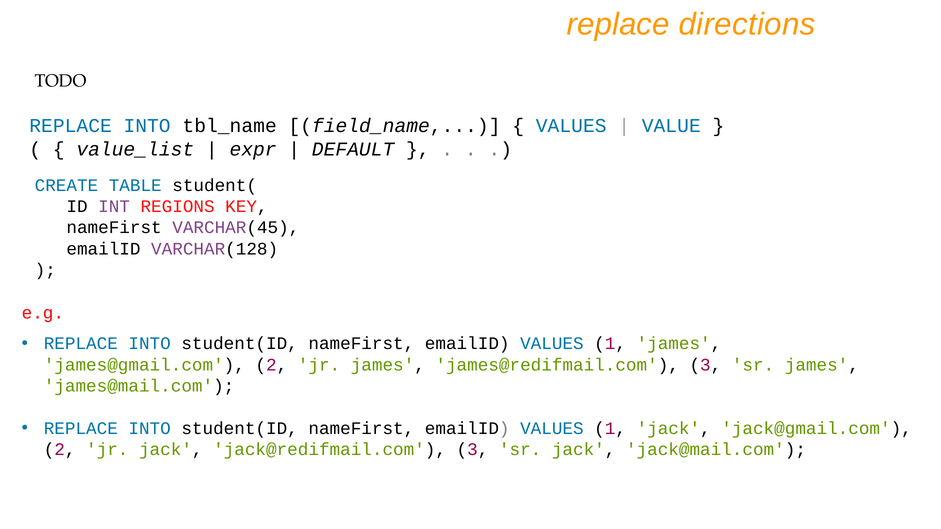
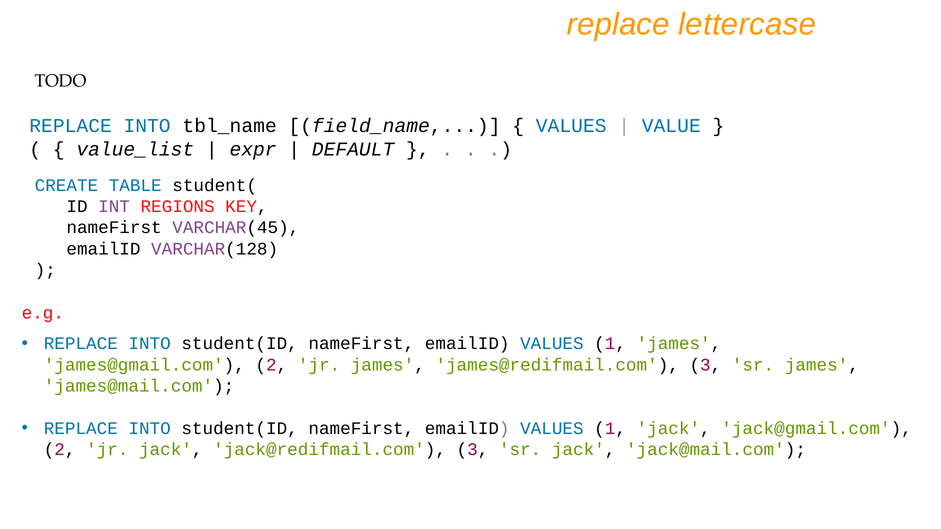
directions: directions -> lettercase (747, 24)
